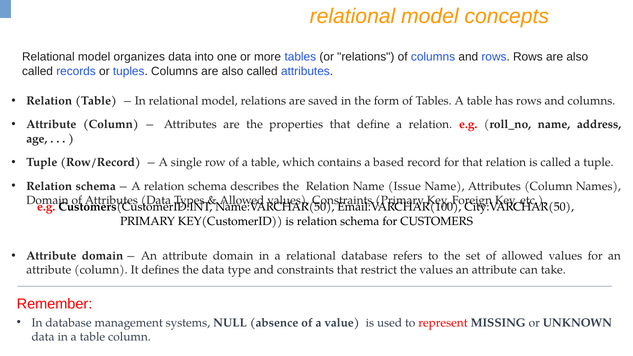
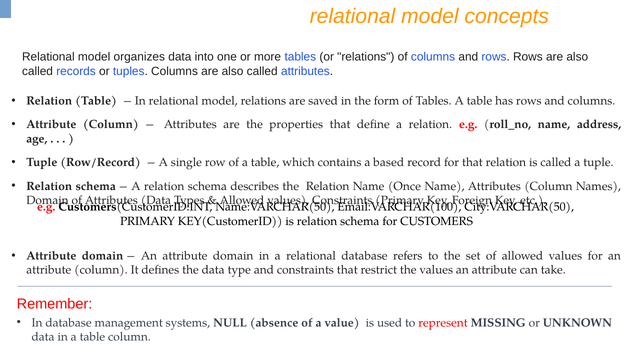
Issue: Issue -> Once (404, 186)
